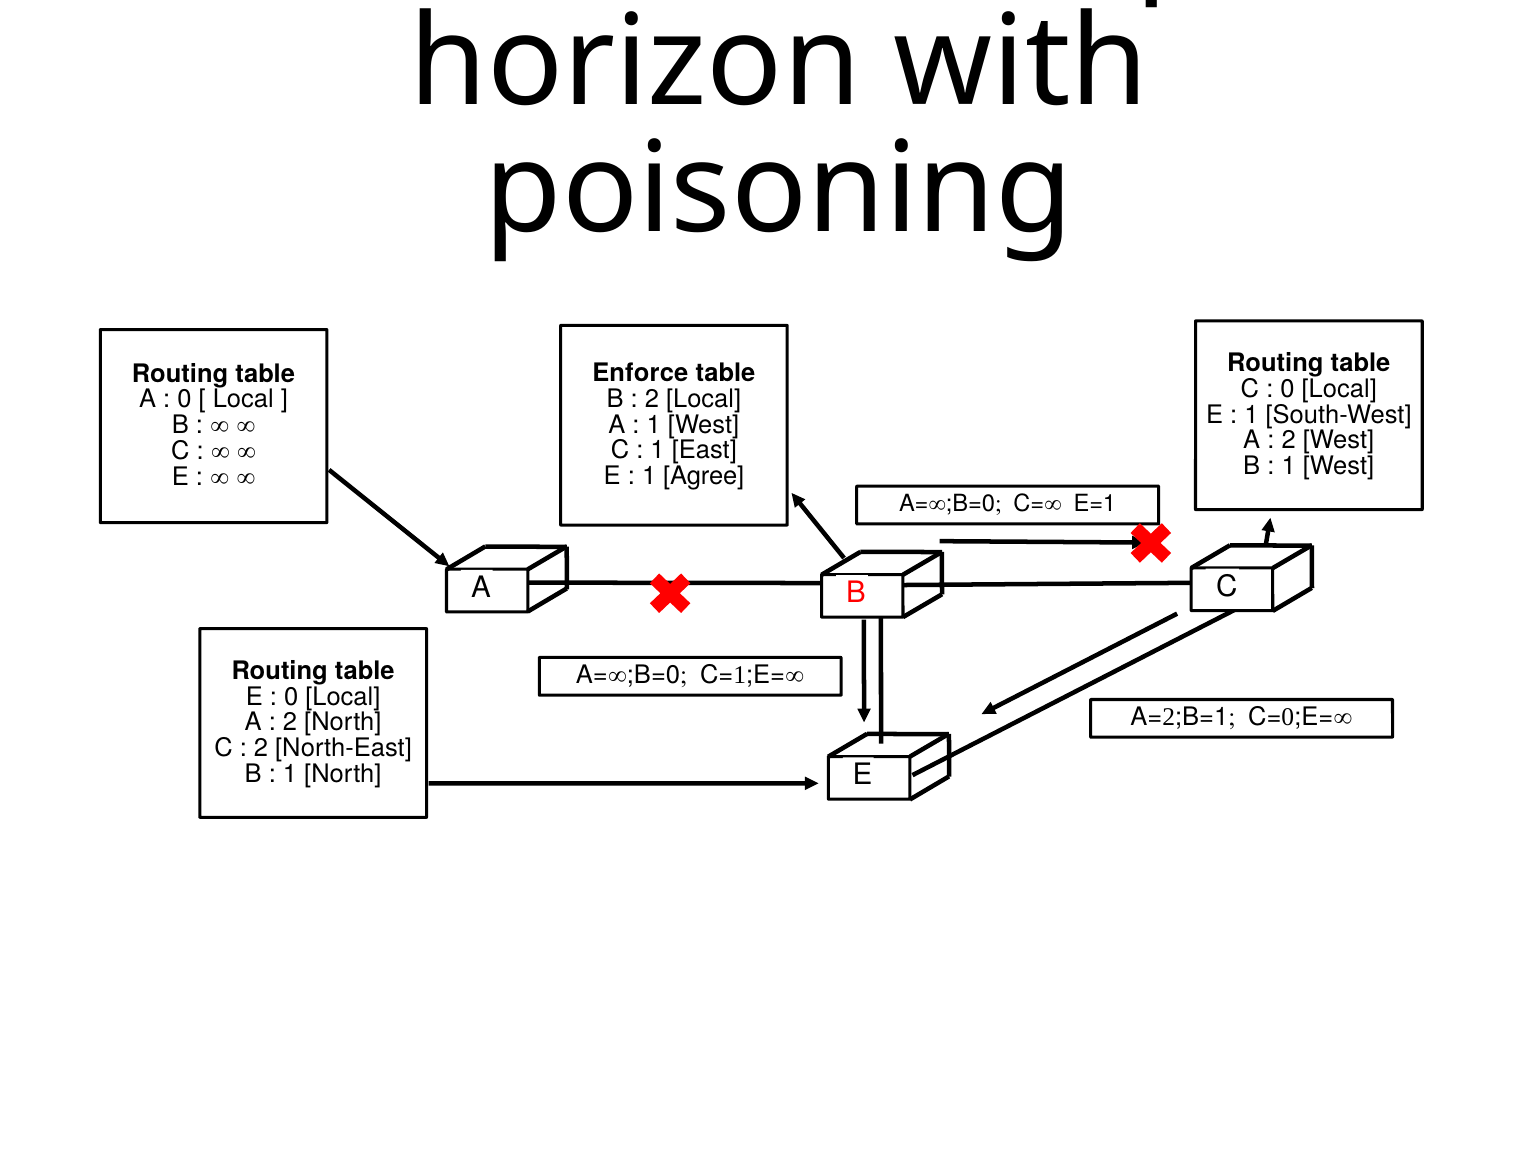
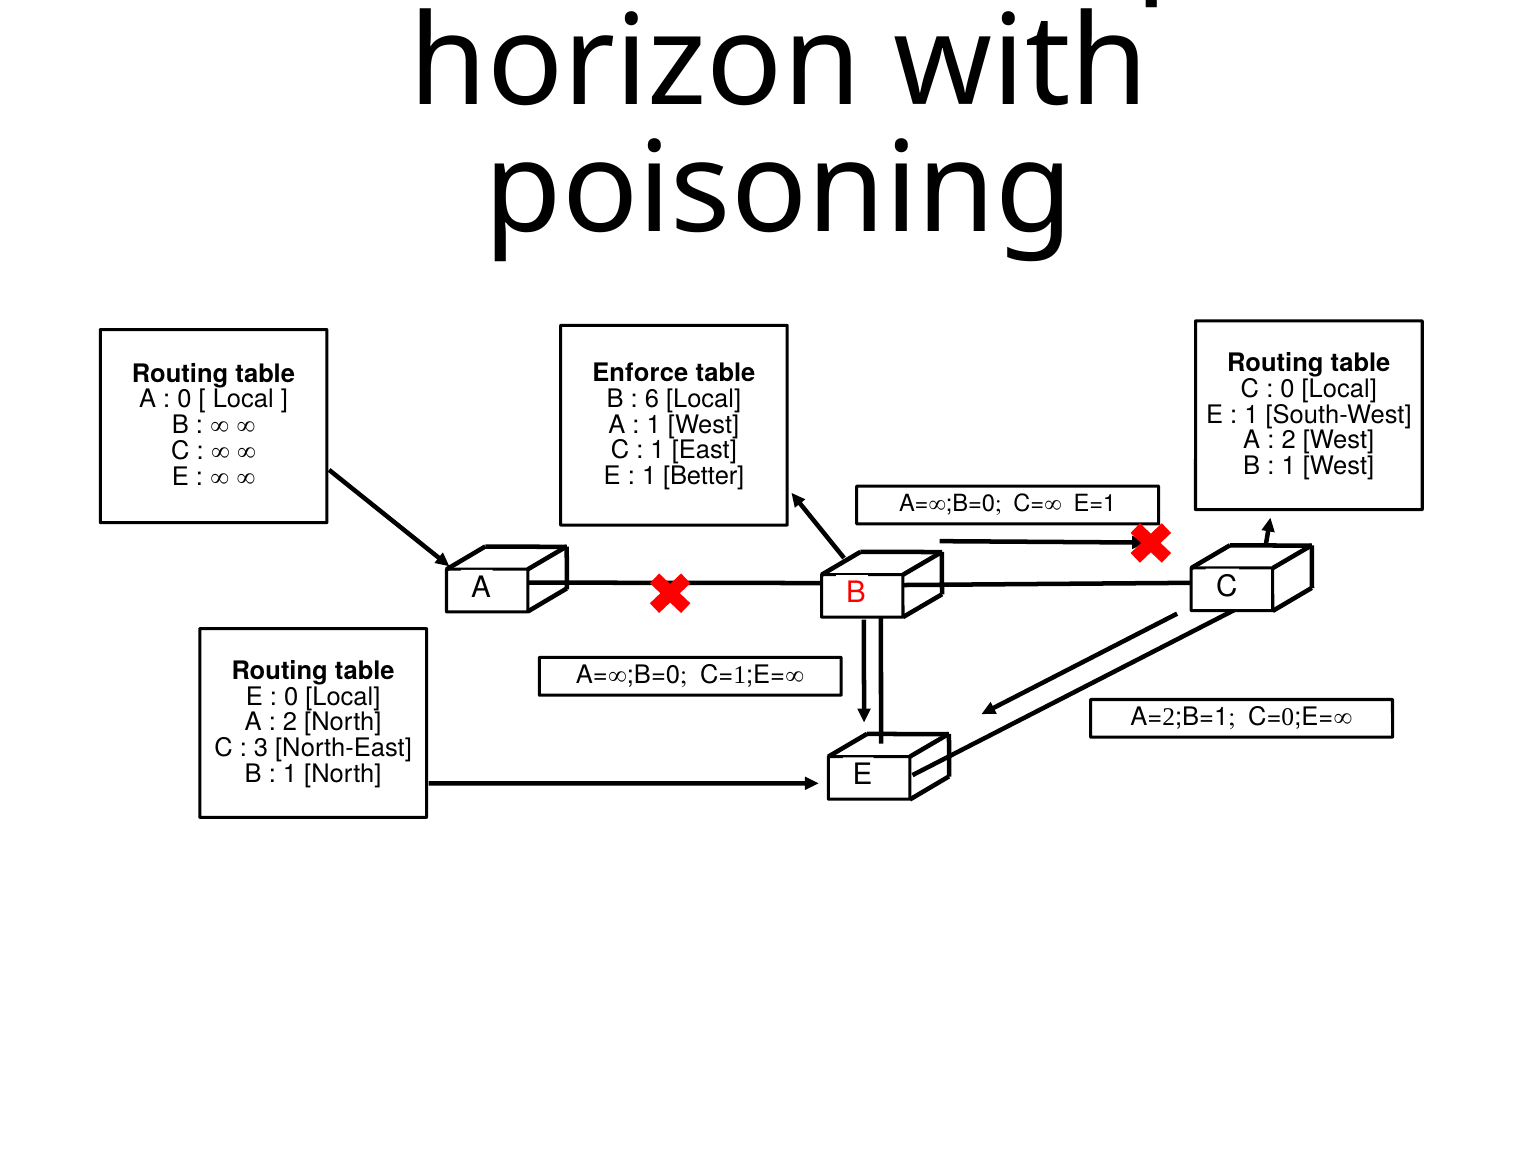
2: 2 -> 6 (652, 399)
Agree: Agree -> Better (704, 476)
2: 2 -> 3 (261, 748)
